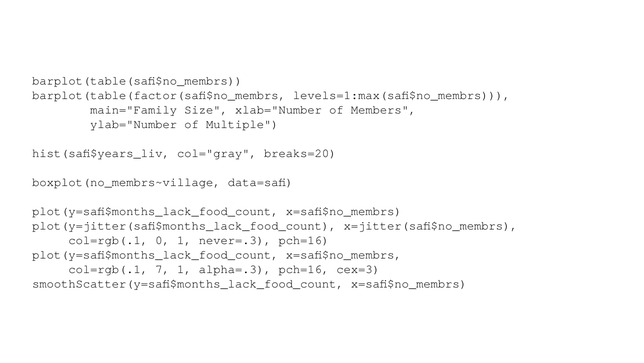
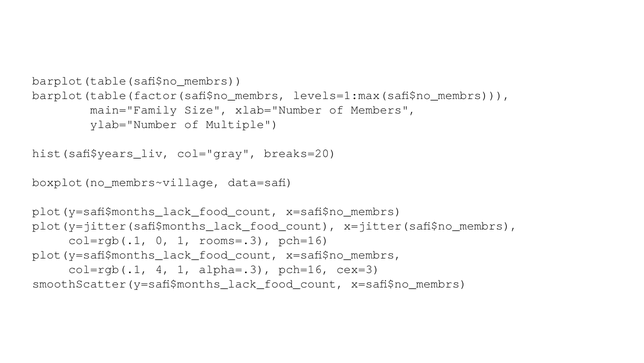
never=.3: never=.3 -> rooms=.3 (235, 240)
7: 7 -> 4 (163, 269)
